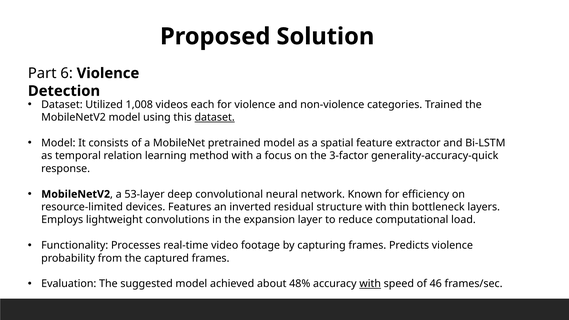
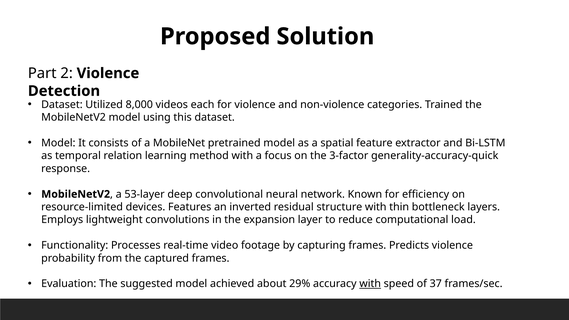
6: 6 -> 2 (67, 73)
1,008: 1,008 -> 8,000 (139, 105)
dataset underline: present -> none (215, 117)
48%: 48% -> 29% (300, 284)
46: 46 -> 37 (436, 284)
